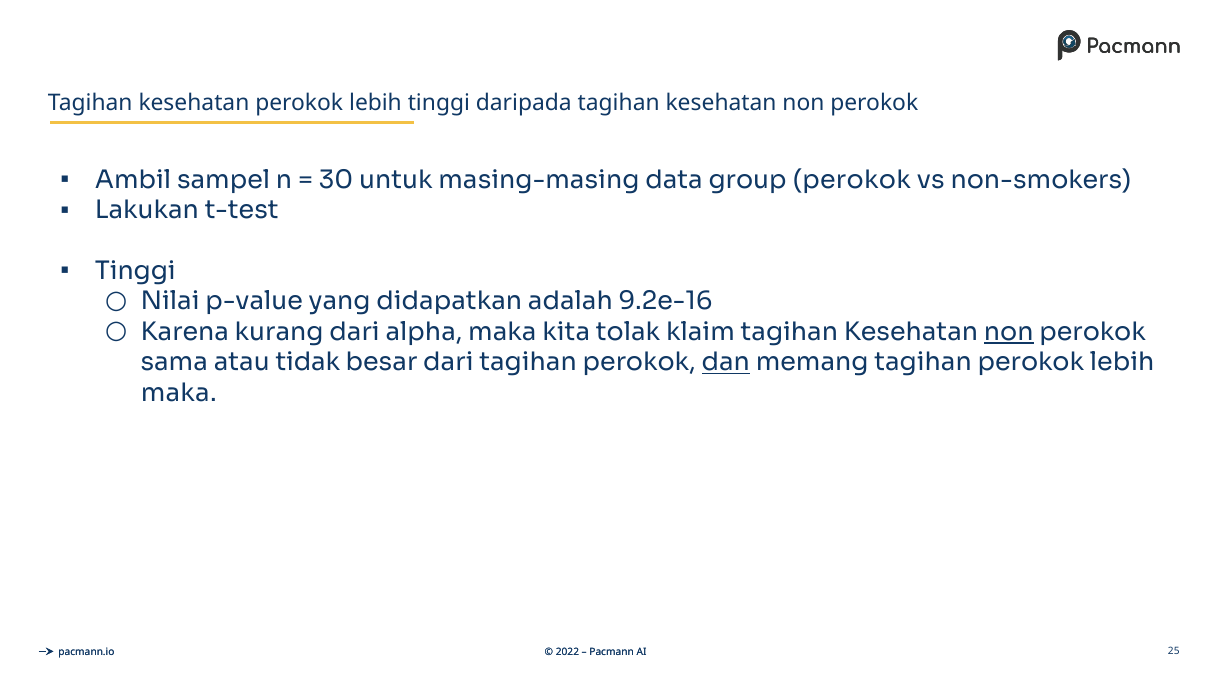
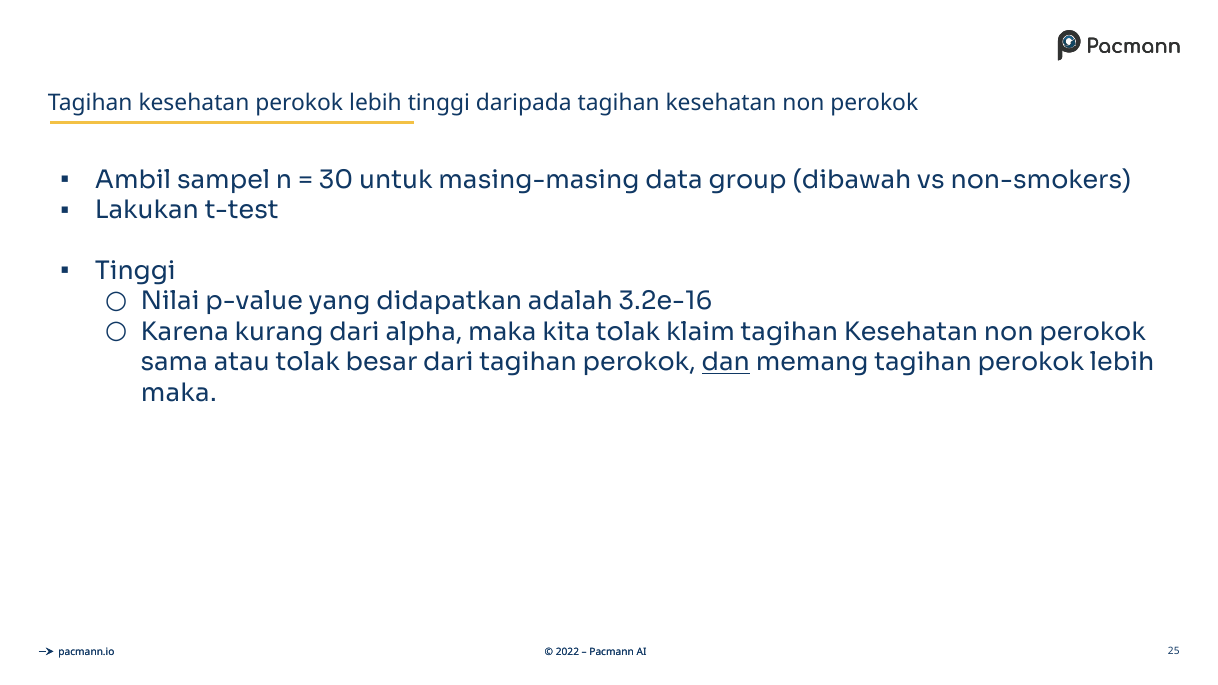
group perokok: perokok -> dibawah (852, 180)
9.2e-16: 9.2e-16 -> 3.2e-16 (666, 302)
non underline: present -> none (1009, 332)
atau tidak: tidak -> tolak (308, 363)
